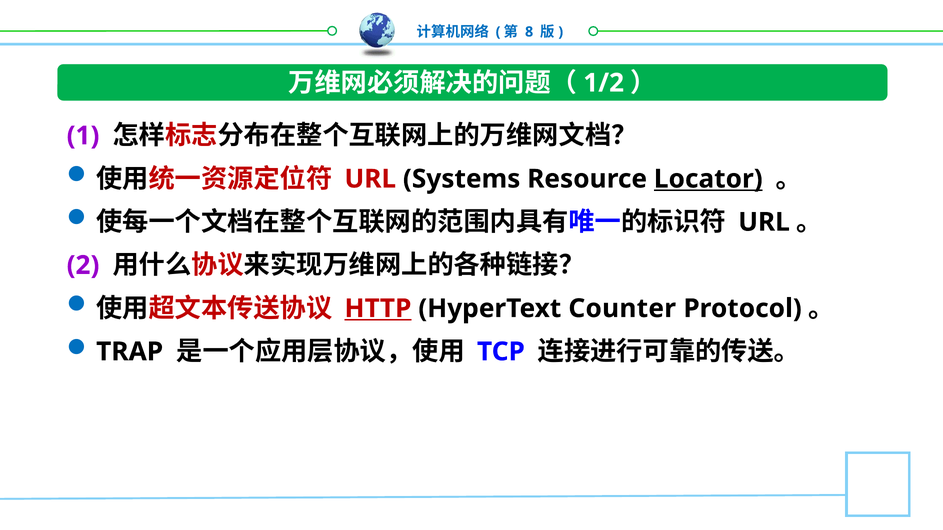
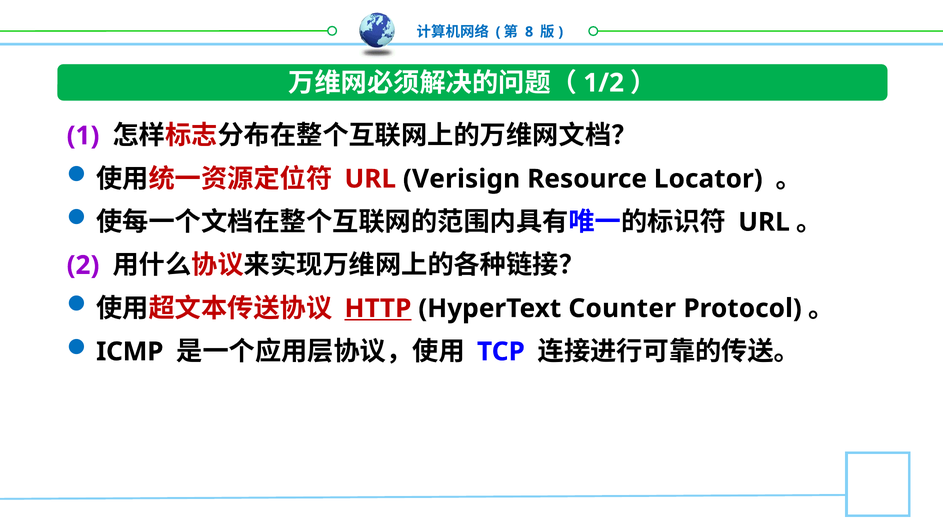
Systems: Systems -> Verisign (462, 179)
Locator underline: present -> none (708, 179)
TRAP: TRAP -> ICMP (130, 352)
